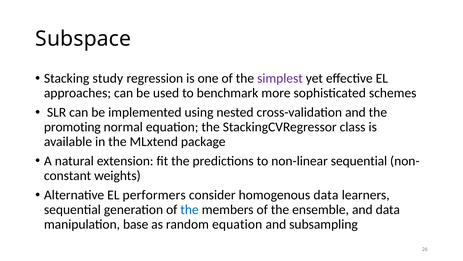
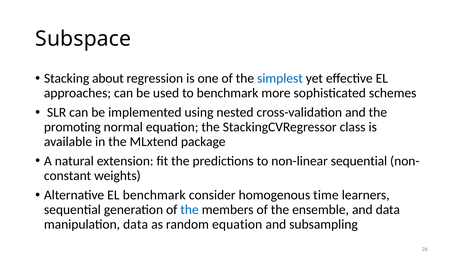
study: study -> about (108, 78)
simplest colour: purple -> blue (280, 78)
EL performers: performers -> benchmark (154, 195)
homogenous data: data -> time (326, 195)
manipulation base: base -> data (136, 224)
